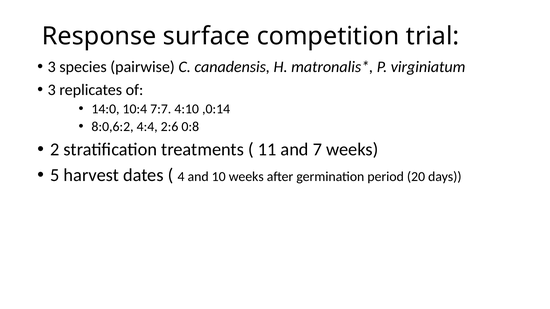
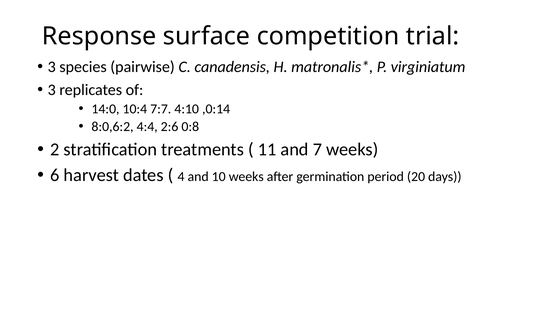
5: 5 -> 6 (55, 175)
